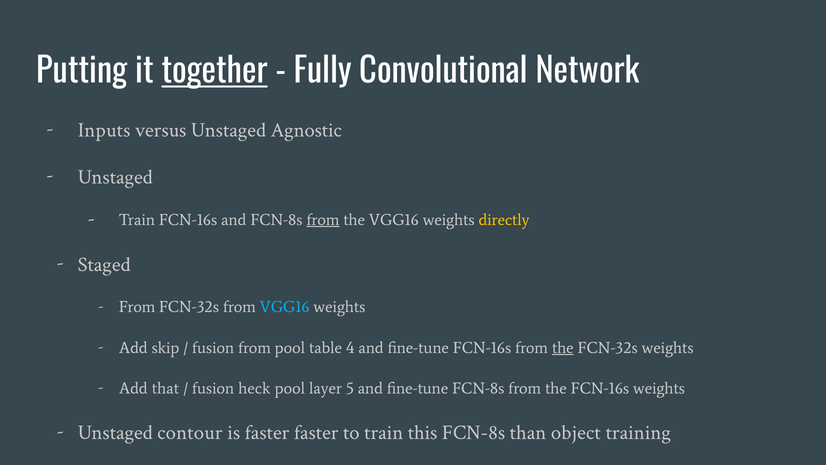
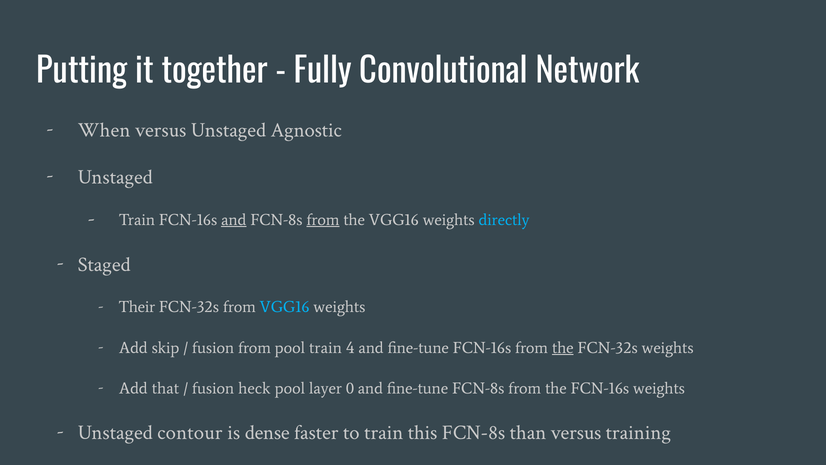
together underline: present -> none (215, 72)
Inputs: Inputs -> When (104, 130)
and underline: none -> present (234, 220)
directly colour: yellow -> light blue (504, 220)
From: From -> Their (137, 307)
pool table: table -> train (325, 347)
5: 5 -> 0 (350, 388)
is faster: faster -> dense (267, 432)
than object: object -> versus (576, 432)
